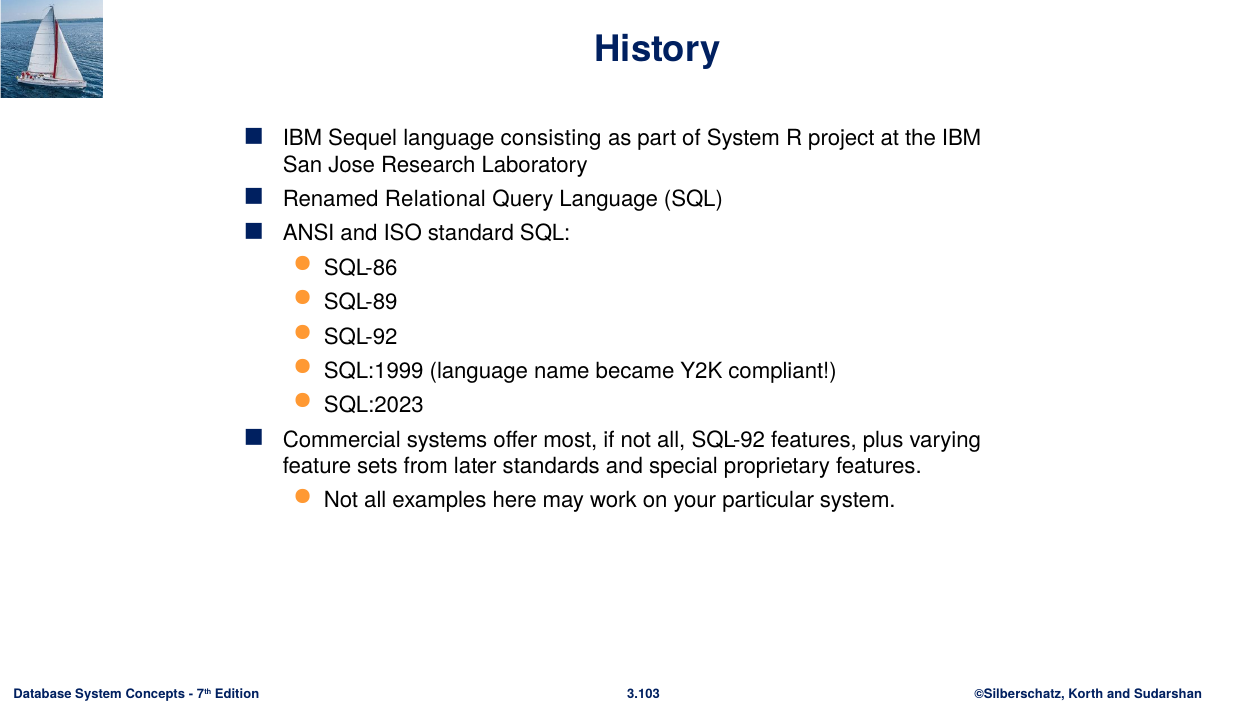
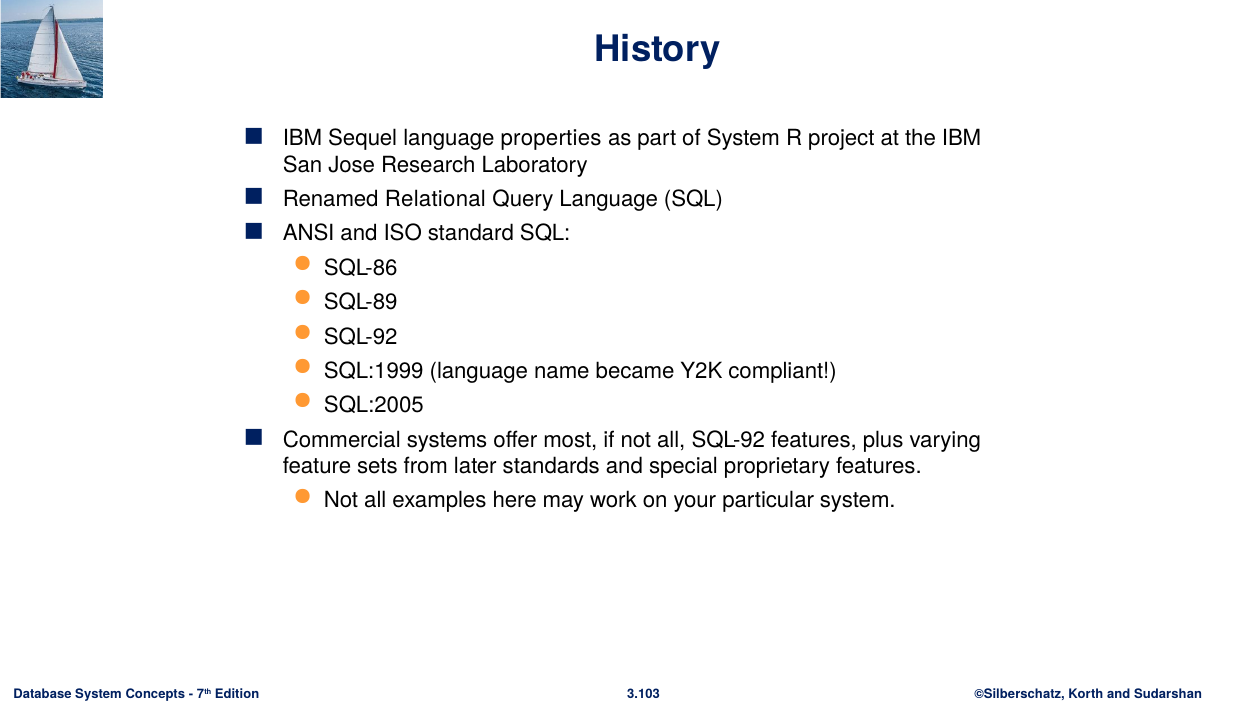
consisting: consisting -> properties (551, 138)
SQL:2023: SQL:2023 -> SQL:2005 (374, 405)
